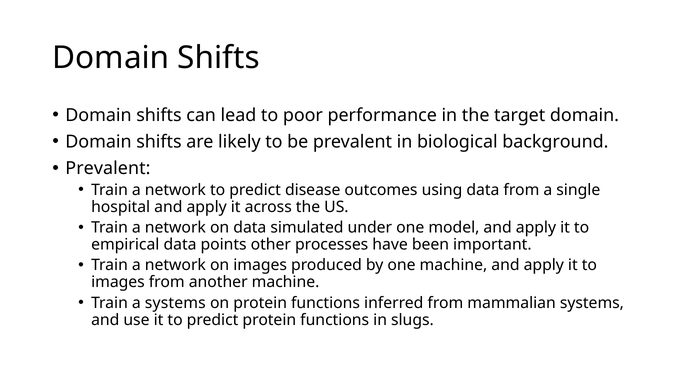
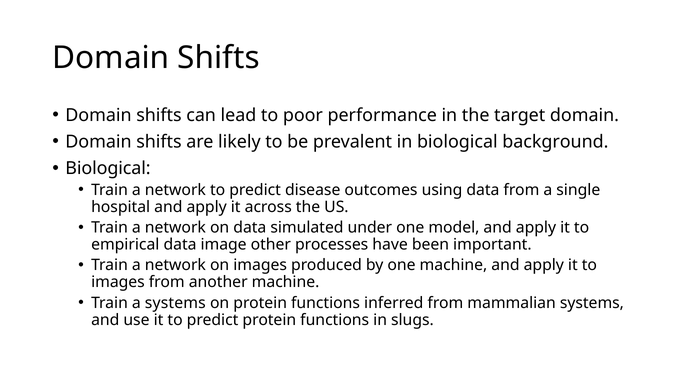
Prevalent: Prevalent -> Biological (108, 168)
points: points -> image (224, 245)
